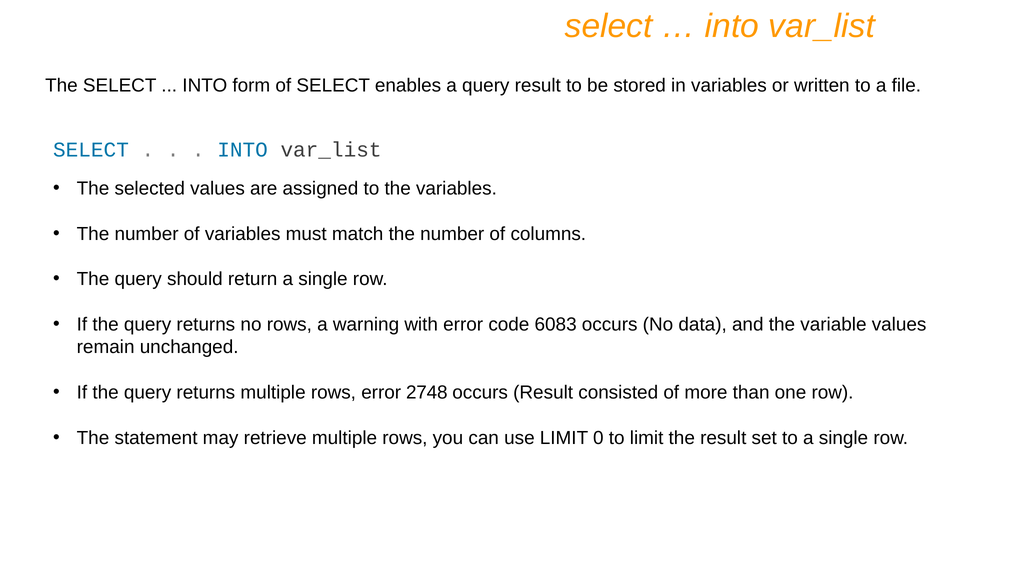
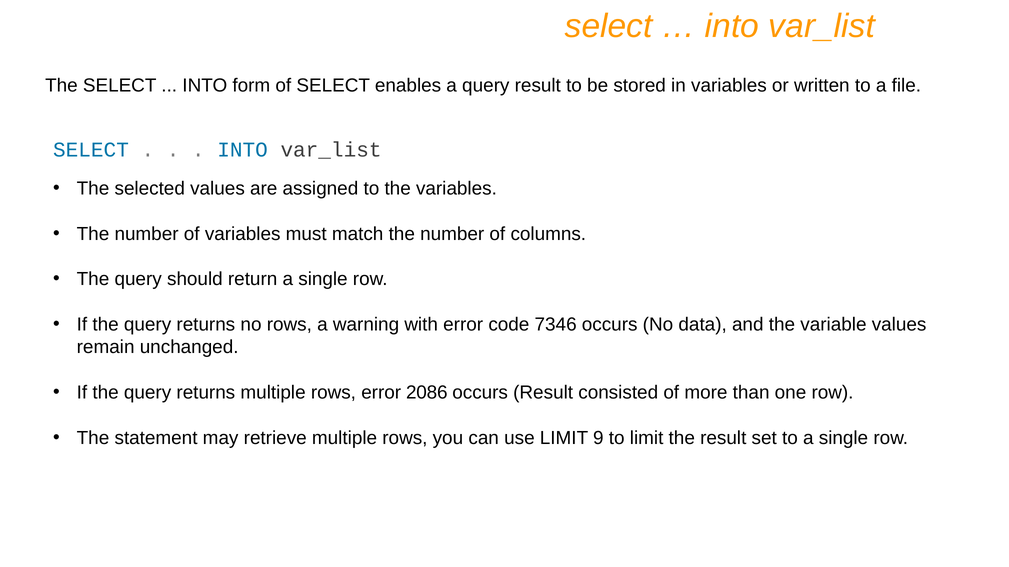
6083: 6083 -> 7346 (556, 325)
2748: 2748 -> 2086 (427, 393)
0: 0 -> 9 (598, 438)
